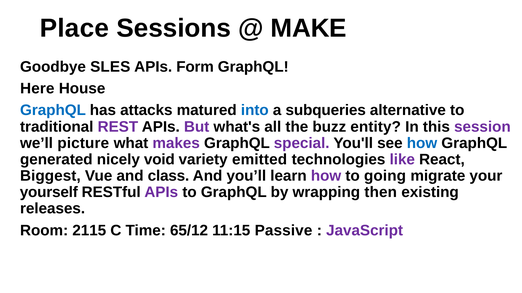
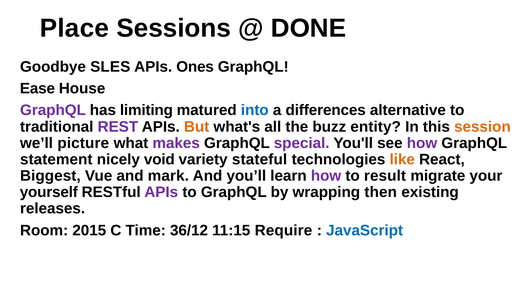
MAKE: MAKE -> DONE (309, 28)
Form: Form -> Ones (195, 67)
Here: Here -> Ease (37, 89)
GraphQL colour: blue -> purple (53, 111)
attacks: attacks -> limiting (146, 111)
subqueries: subqueries -> differences (326, 111)
But colour: purple -> orange (197, 127)
session colour: purple -> orange (482, 127)
how colour: blue -> purple (422, 143)
generated: generated -> statement (56, 160)
emitted: emitted -> stateful (260, 160)
like colour: purple -> orange (402, 160)
class: class -> mark (168, 176)
going: going -> result (385, 176)
2115: 2115 -> 2015 (89, 231)
65/12: 65/12 -> 36/12 (189, 231)
Passive: Passive -> Require (284, 231)
JavaScript colour: purple -> blue (365, 231)
